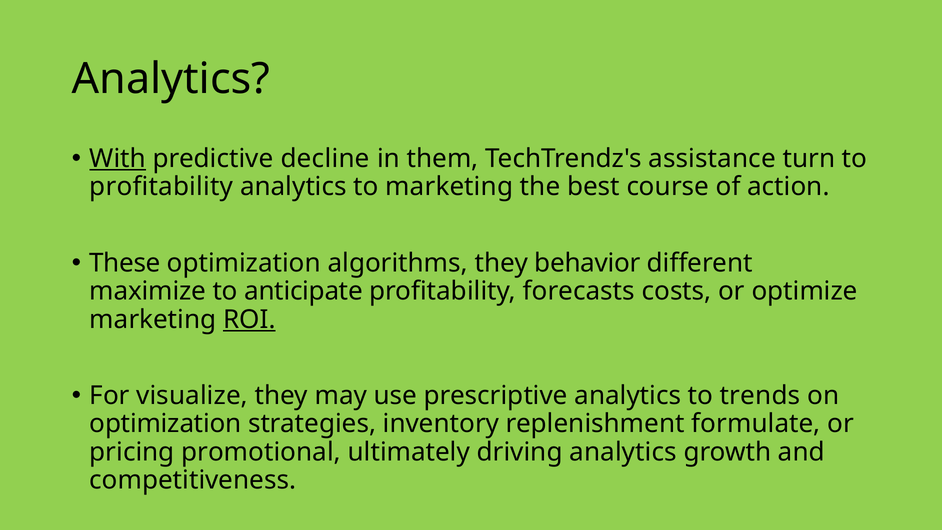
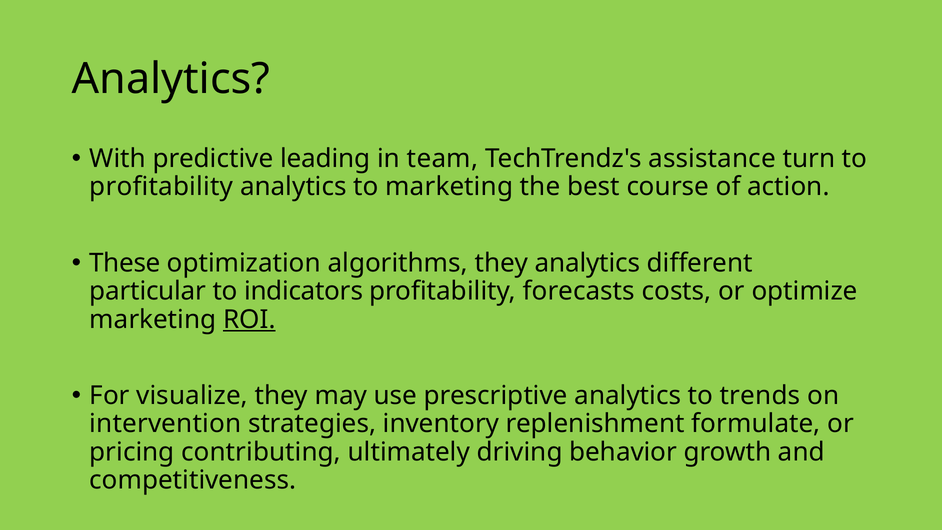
With underline: present -> none (118, 159)
decline: decline -> leading (325, 159)
them: them -> team (442, 159)
they behavior: behavior -> analytics (587, 263)
maximize: maximize -> particular (148, 291)
anticipate: anticipate -> indicators (304, 291)
optimization: optimization -> intervention (165, 424)
promotional: promotional -> contributing (261, 452)
driving analytics: analytics -> behavior (623, 452)
